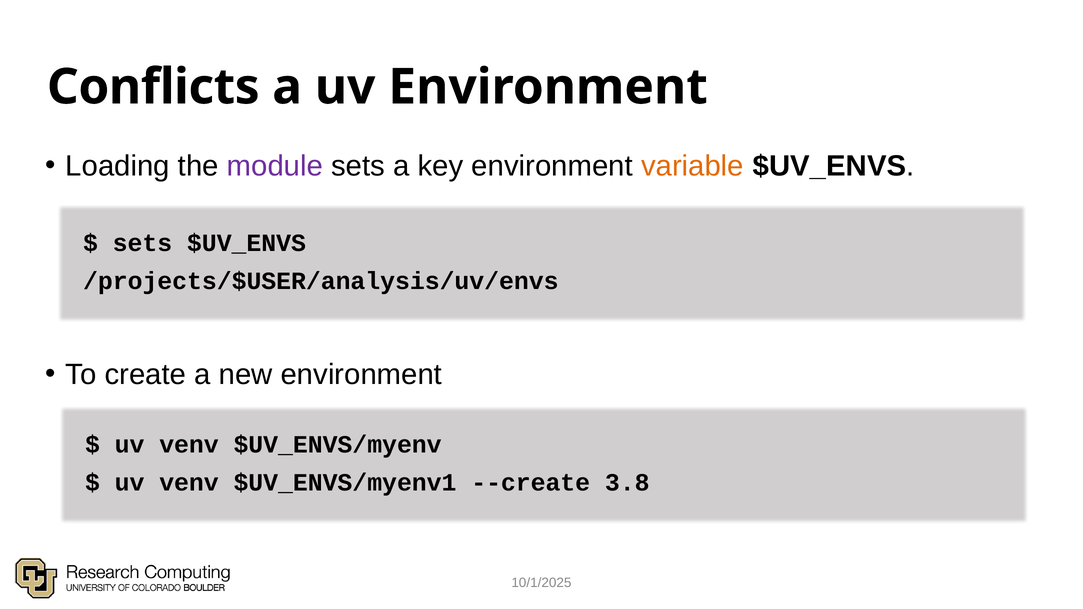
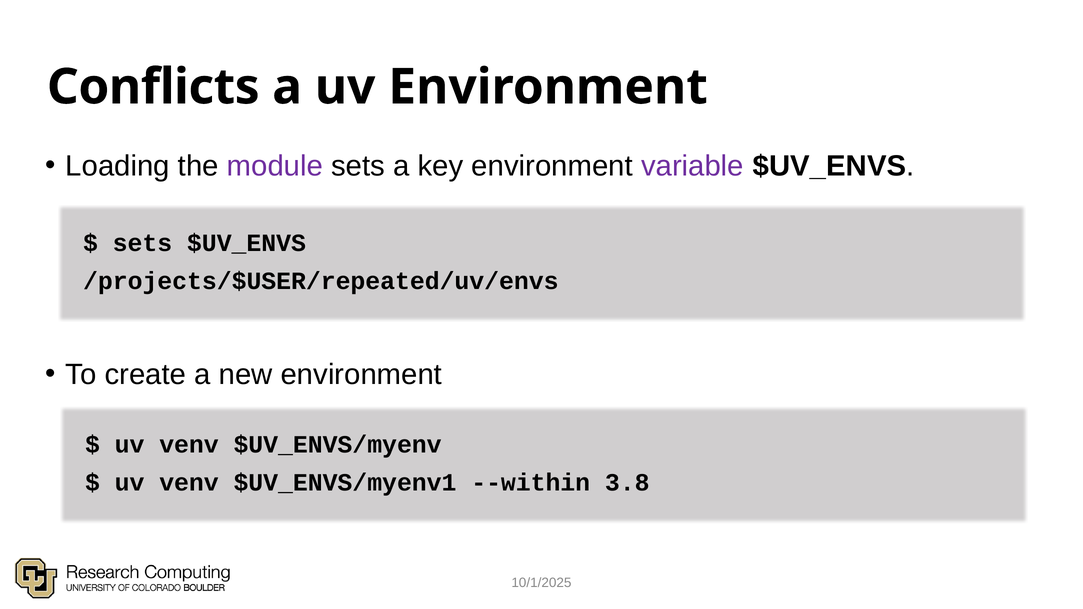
variable colour: orange -> purple (692, 166)
/projects/$USER/analysis/uv/envs: /projects/$USER/analysis/uv/envs -> /projects/$USER/repeated/uv/envs (321, 281)
--create: --create -> --within (531, 483)
